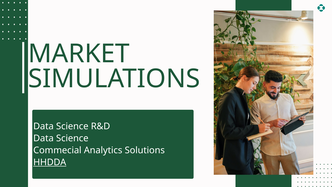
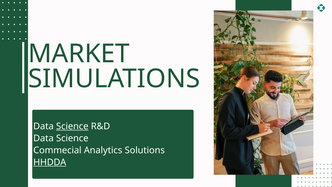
Science underline: none -> present (72, 126)
